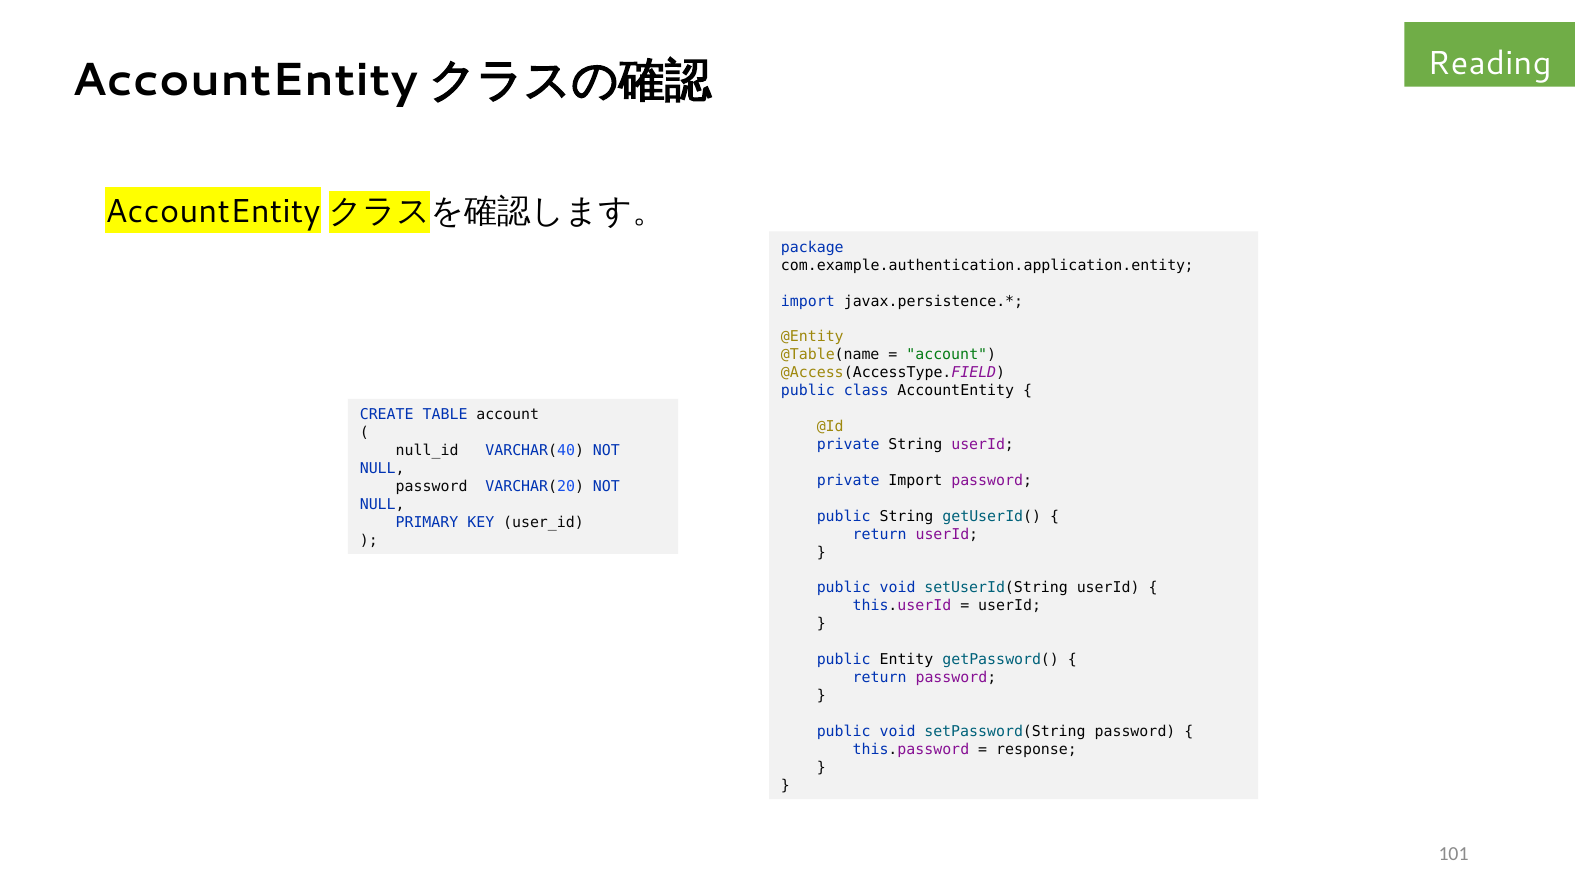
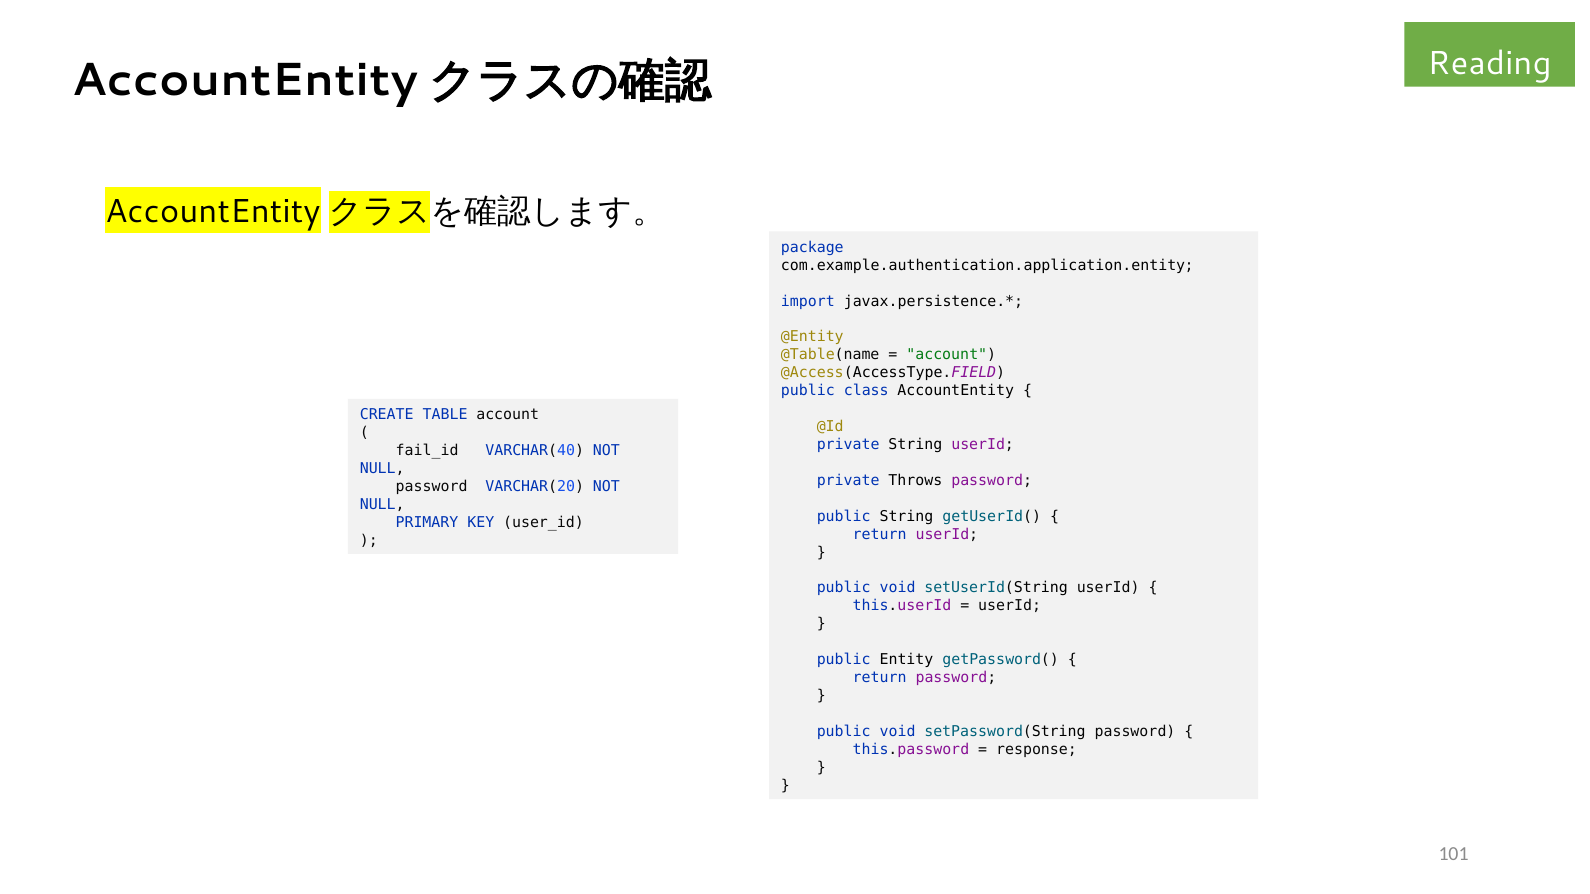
null_id: null_id -> fail_id (427, 451)
private Import: Import -> Throws (915, 481)
